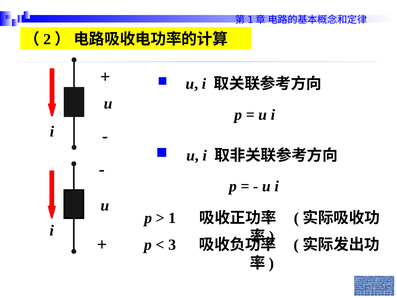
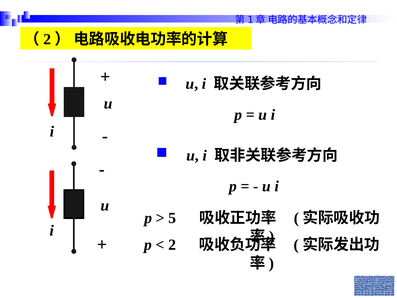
1: 1 -> 5 (172, 218)
3: 3 -> 2 (172, 245)
